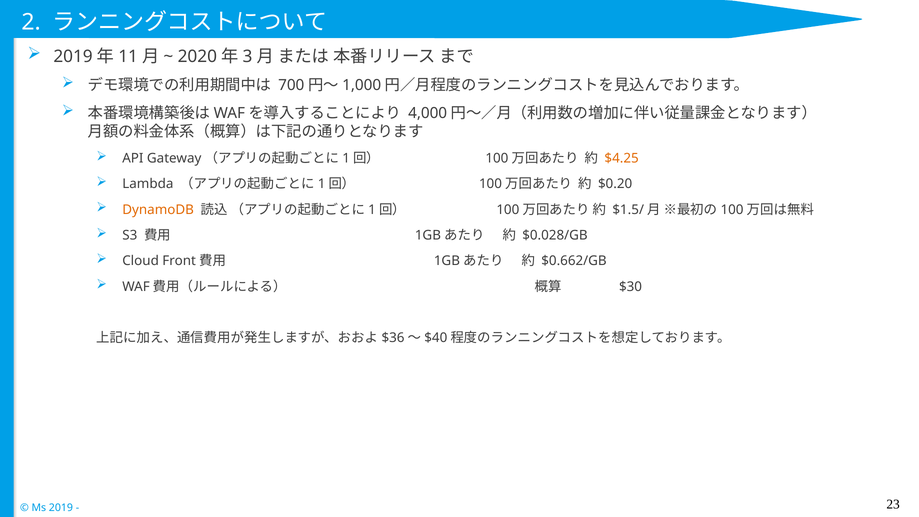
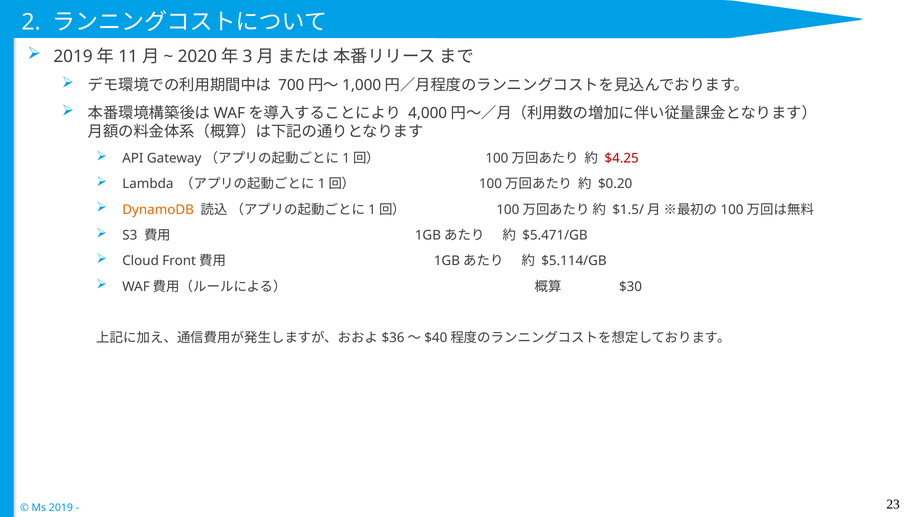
$4.25 colour: orange -> red (622, 158)
$0.028/GB: $0.028/GB -> $5.471/GB (555, 235)
$0.662/GB: $0.662/GB -> $5.114/GB (574, 261)
